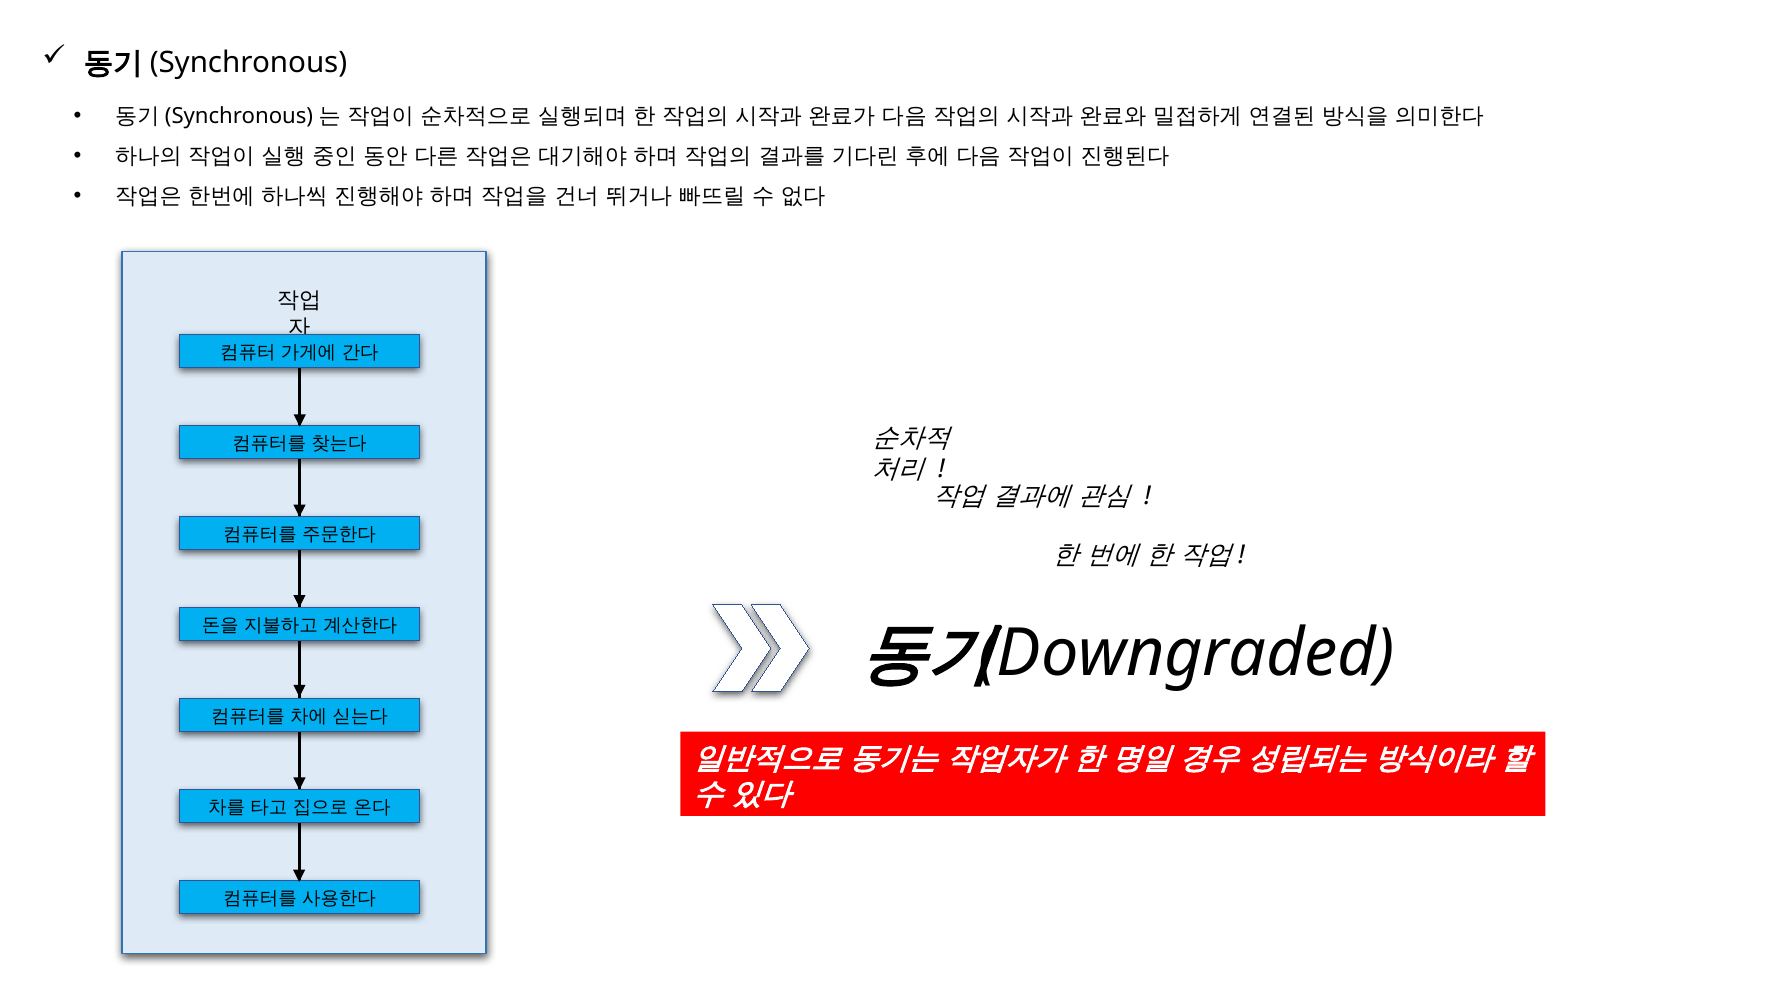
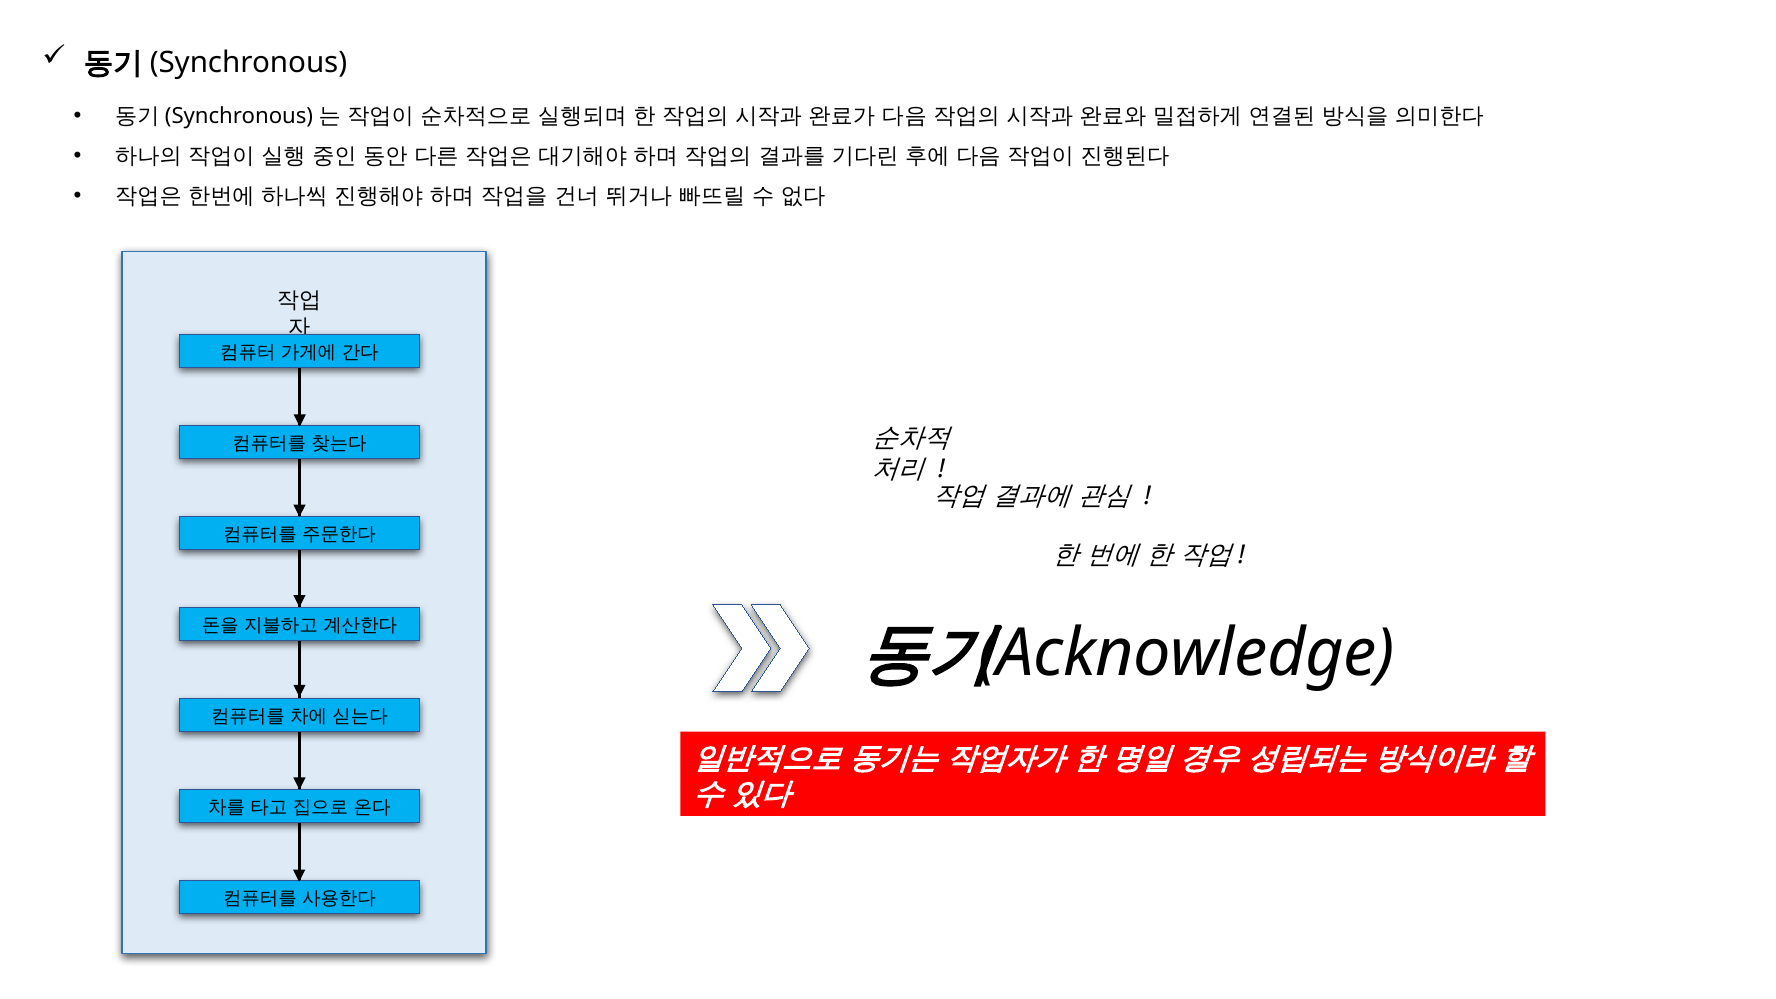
Downgraded: Downgraded -> Acknowledge (1187, 653)
